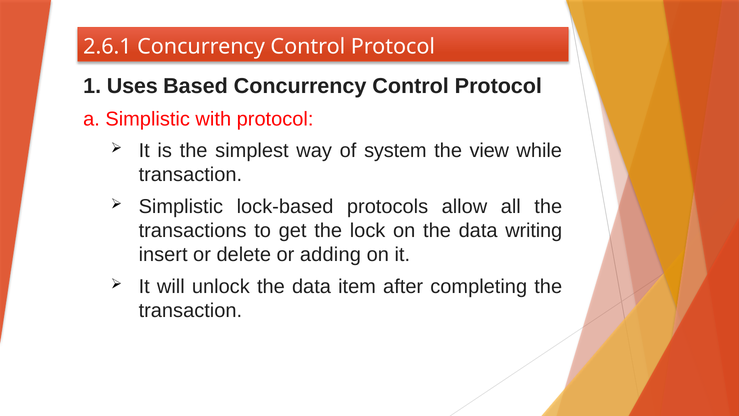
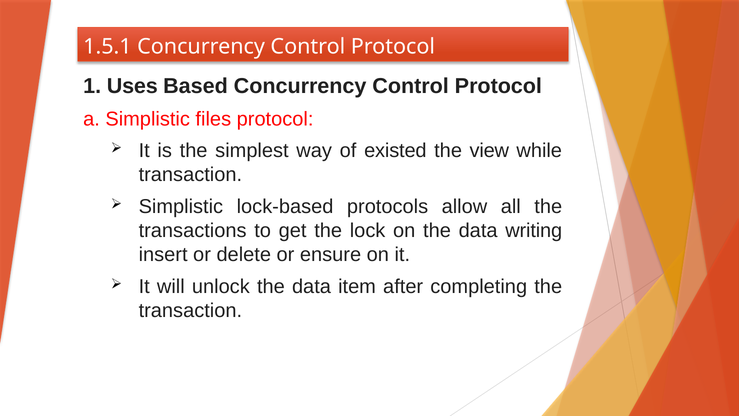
2.6.1: 2.6.1 -> 1.5.1 (107, 47)
with: with -> files (213, 119)
system: system -> existed (395, 151)
adding: adding -> ensure (331, 255)
